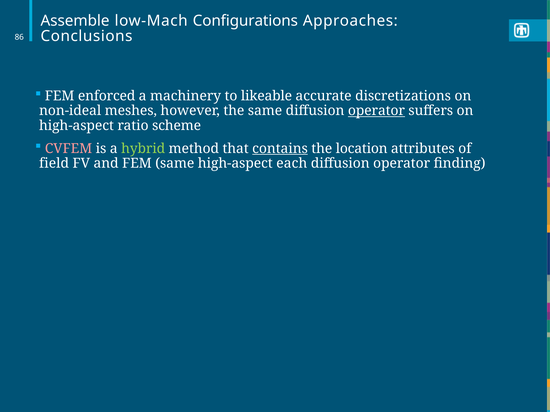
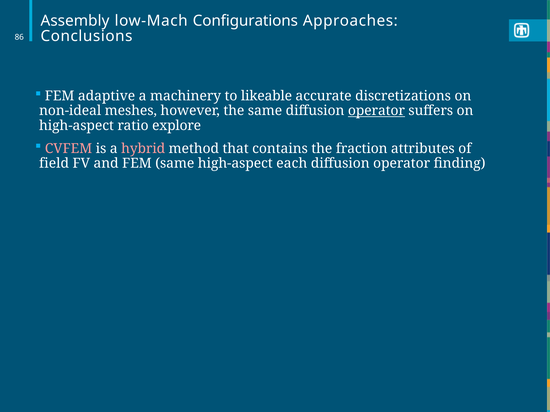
Assemble: Assemble -> Assembly (75, 21)
enforced: enforced -> adaptive (107, 96)
scheme: scheme -> explore (177, 126)
hybrid colour: light green -> pink (143, 149)
contains underline: present -> none (280, 149)
location: location -> fraction (362, 149)
